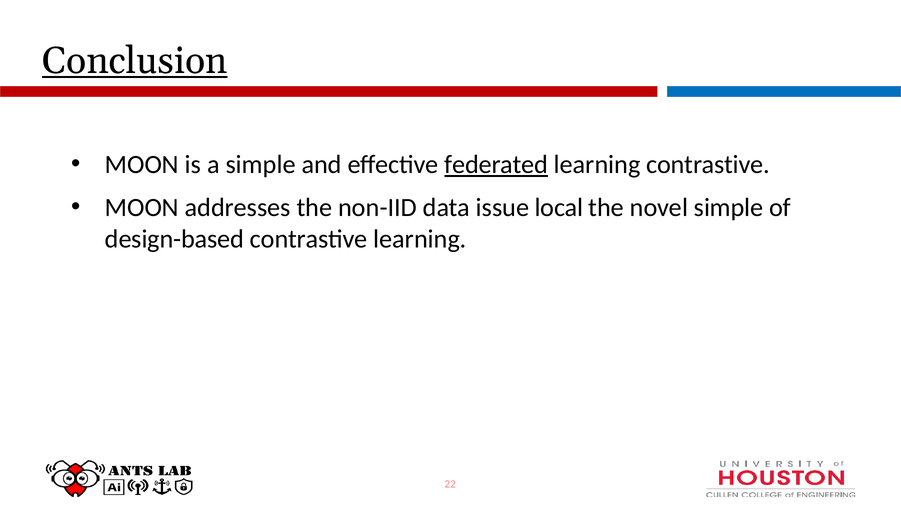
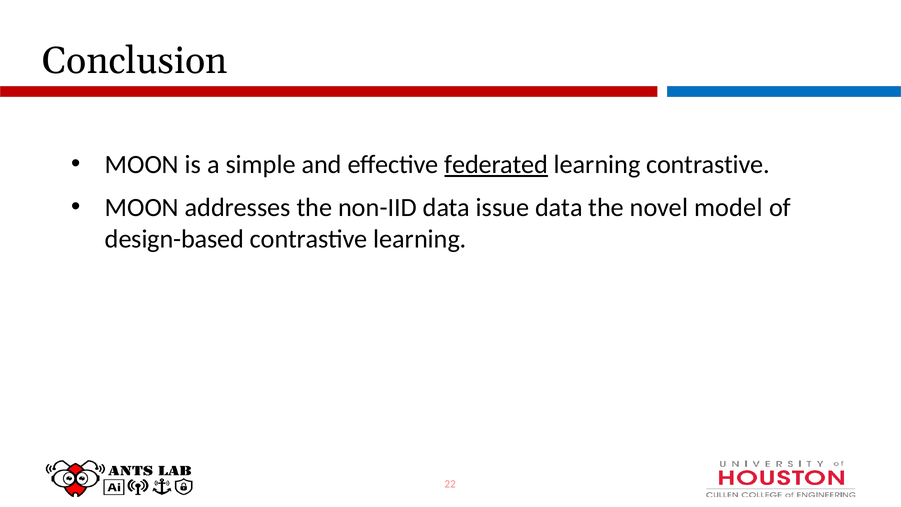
Conclusion underline: present -> none (135, 61)
issue local: local -> data (559, 207)
novel simple: simple -> model (728, 207)
